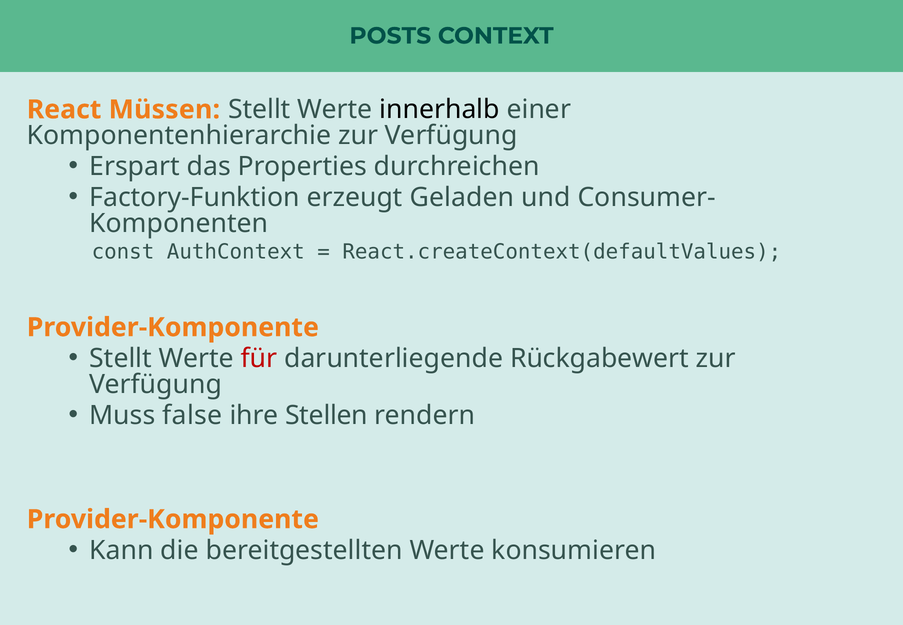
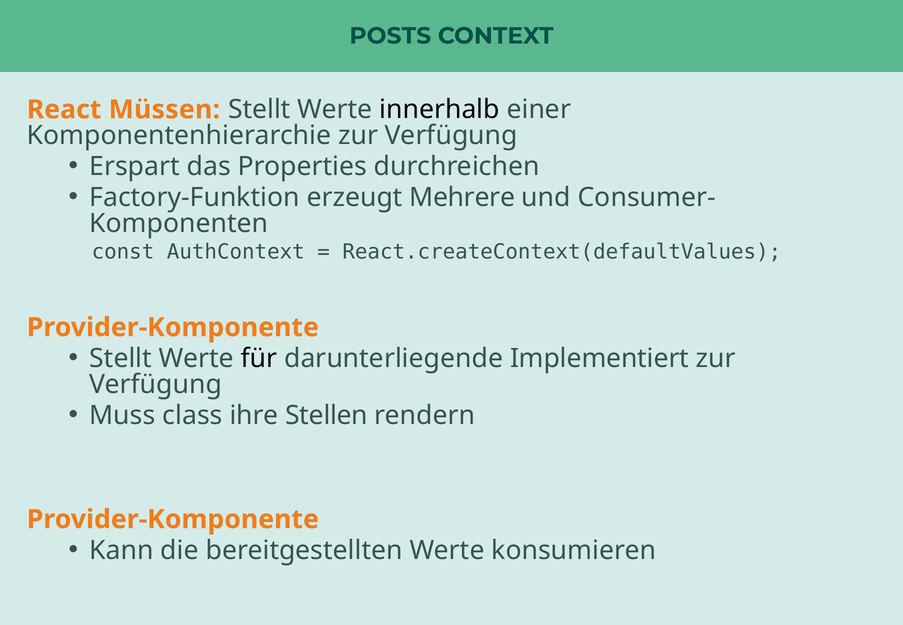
Geladen: Geladen -> Mehrere (462, 198)
für colour: red -> black (259, 359)
Rückgabewert: Rückgabewert -> Implementiert (600, 359)
false: false -> class (192, 415)
